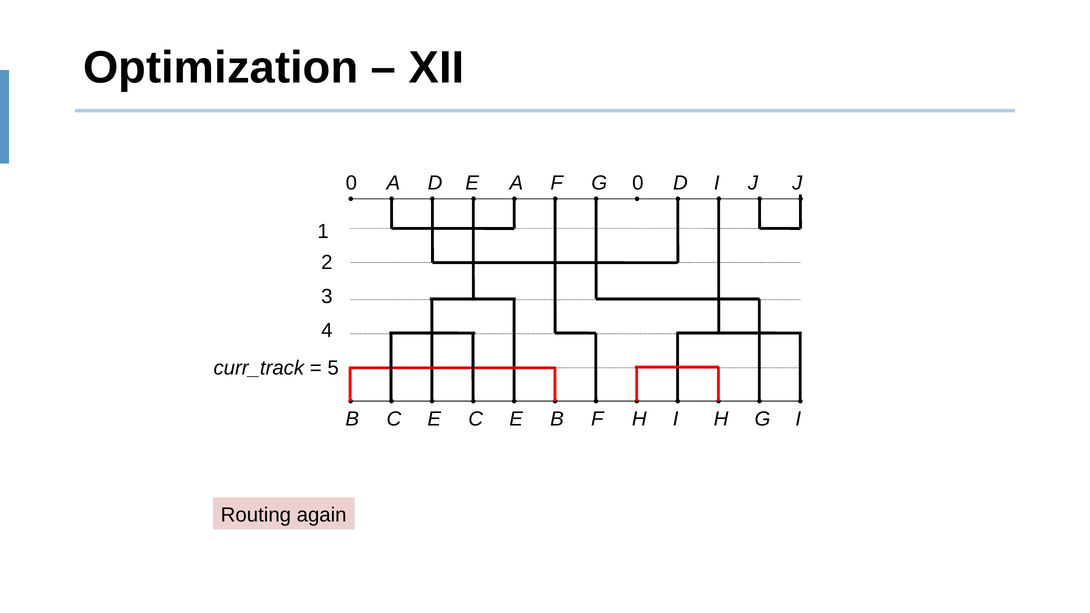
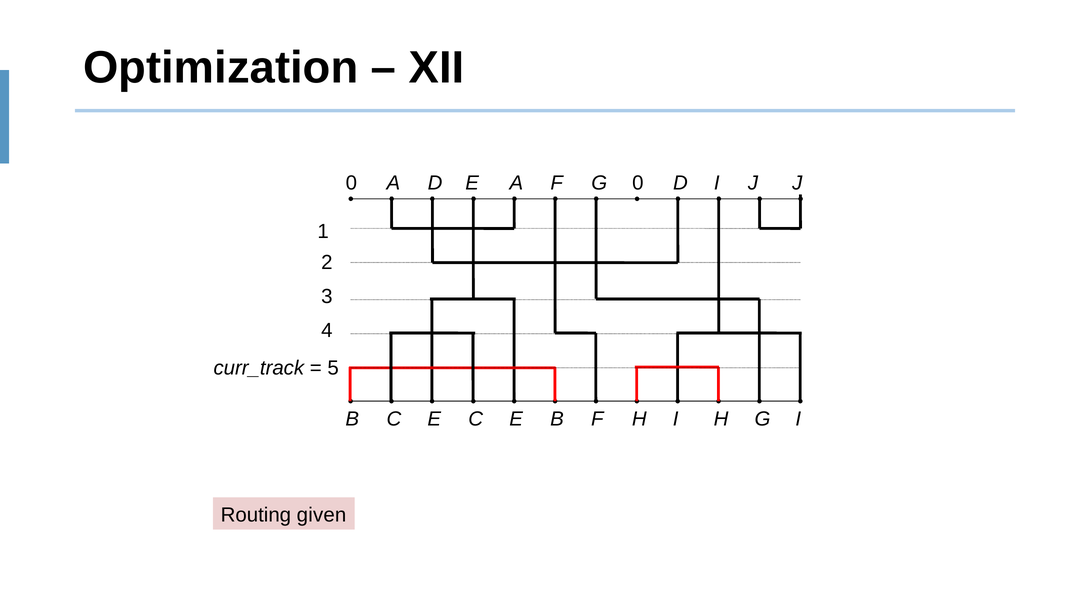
again: again -> given (322, 515)
